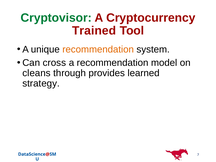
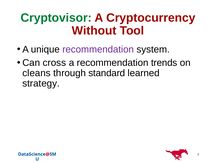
Trained: Trained -> Without (94, 31)
recommendation colour: orange -> purple (98, 49)
model: model -> trends (164, 63)
provides: provides -> standard (107, 73)
